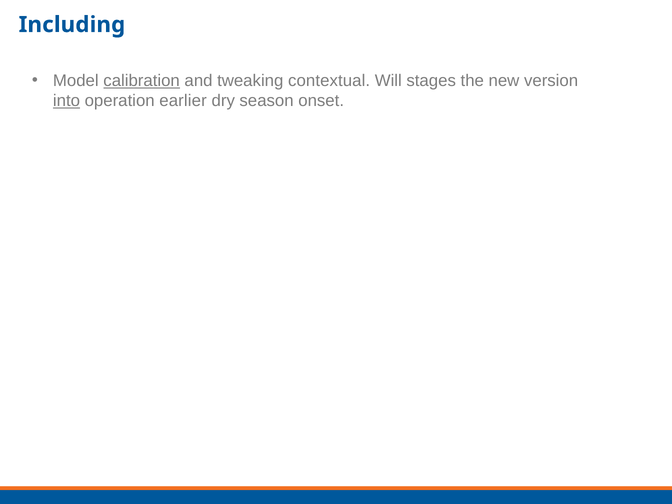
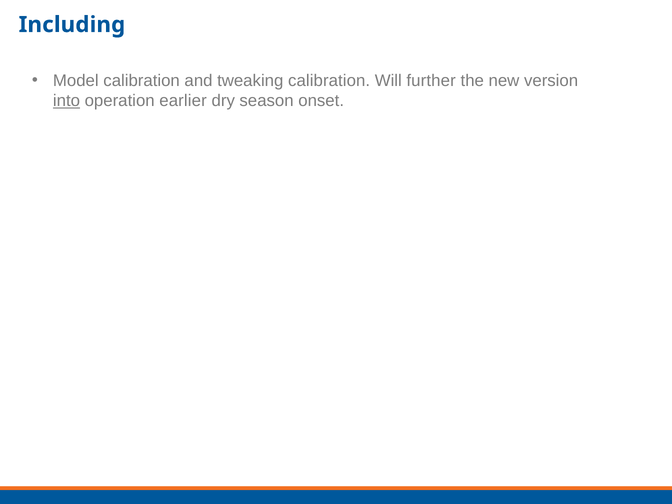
calibration underline: present -> none (142, 81)
tweaking contextual: contextual -> calibration (329, 81)
stages: stages -> further (431, 81)
